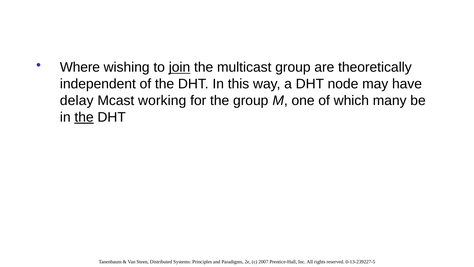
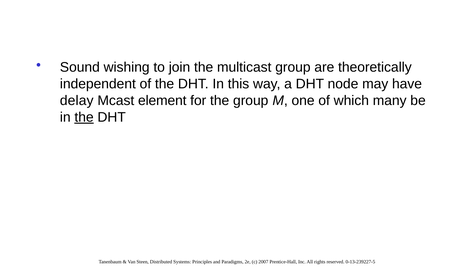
Where: Where -> Sound (80, 67)
join underline: present -> none (179, 67)
working: working -> element (162, 100)
